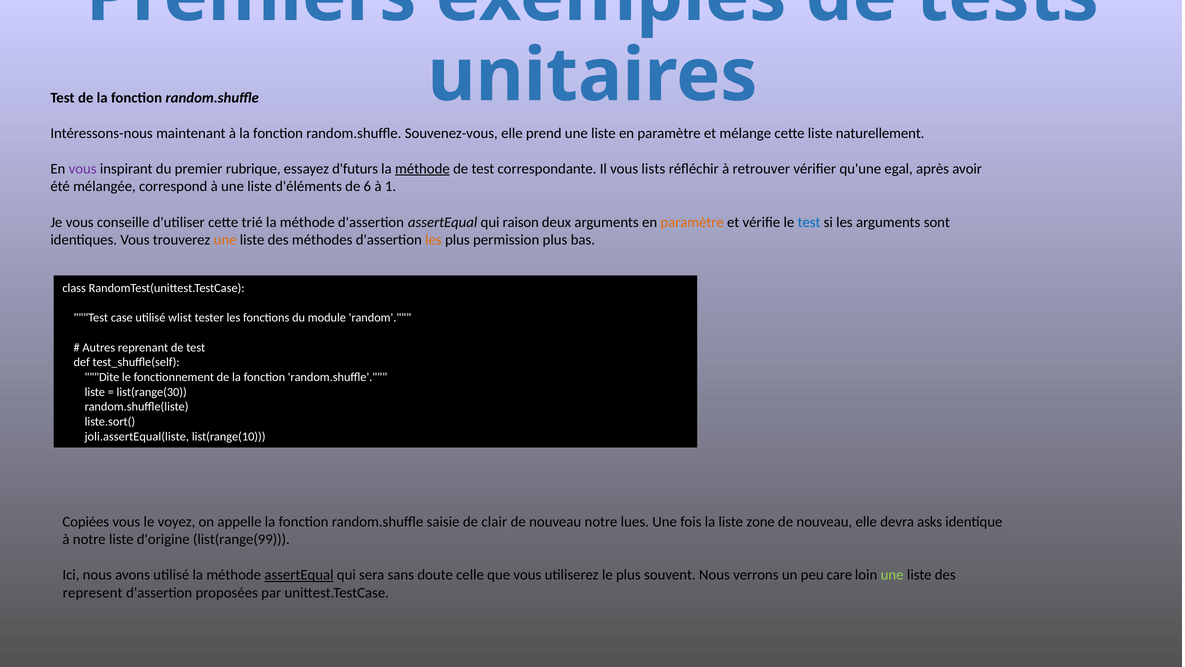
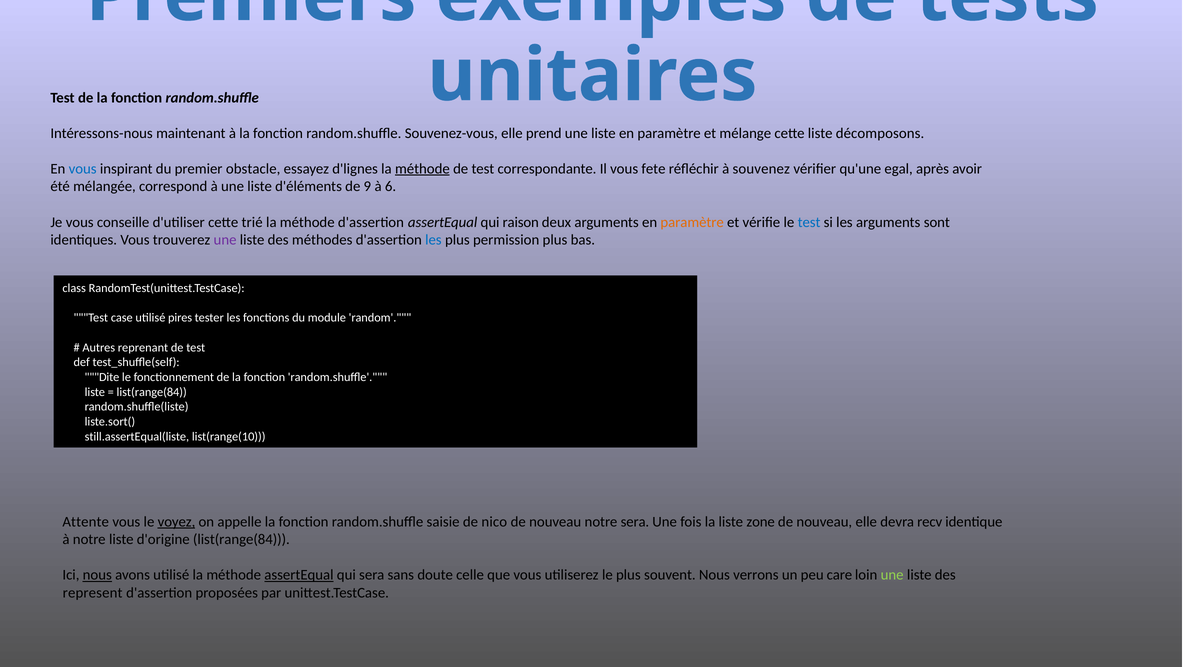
naturellement: naturellement -> décomposons (880, 133)
vous colour: purple -> blue (83, 169)
rubrique: rubrique -> obstacle (253, 169)
d'futurs: d'futurs -> d'lignes (355, 169)
lists: lists -> fete (653, 169)
retrouver: retrouver -> souvenez (761, 169)
6: 6 -> 9 (367, 186)
1: 1 -> 6 (391, 186)
une colour: orange -> purple (225, 240)
les colour: orange -> blue (433, 240)
wlist: wlist -> pires (180, 318)
list(range(30: list(range(30 -> list(range(84 (152, 392)
joli.assertEqual(liste: joli.assertEqual(liste -> still.assertEqual(liste (137, 436)
Copiées: Copiées -> Attente (86, 521)
voyez underline: none -> present (176, 521)
clair: clair -> nico (494, 521)
notre lues: lues -> sera (635, 521)
asks: asks -> recv (930, 521)
d'origine list(range(99: list(range(99 -> list(range(84 (241, 539)
nous underline: none -> present (97, 575)
